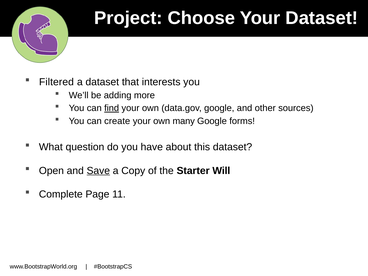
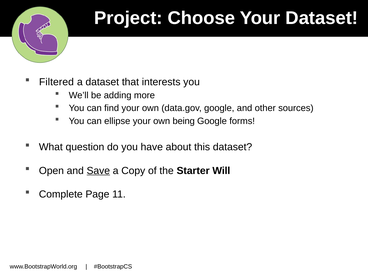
find underline: present -> none (112, 108)
create: create -> ellipse (117, 121)
many: many -> being (184, 121)
